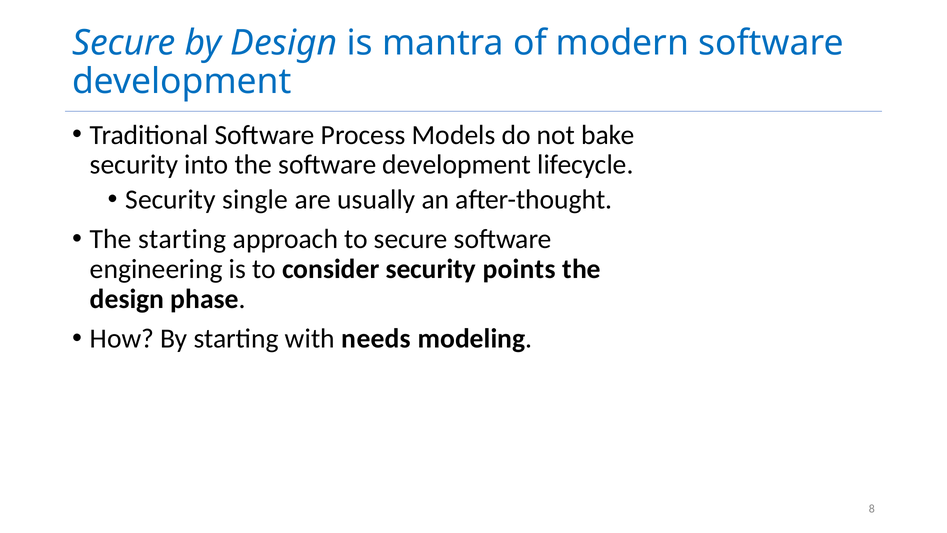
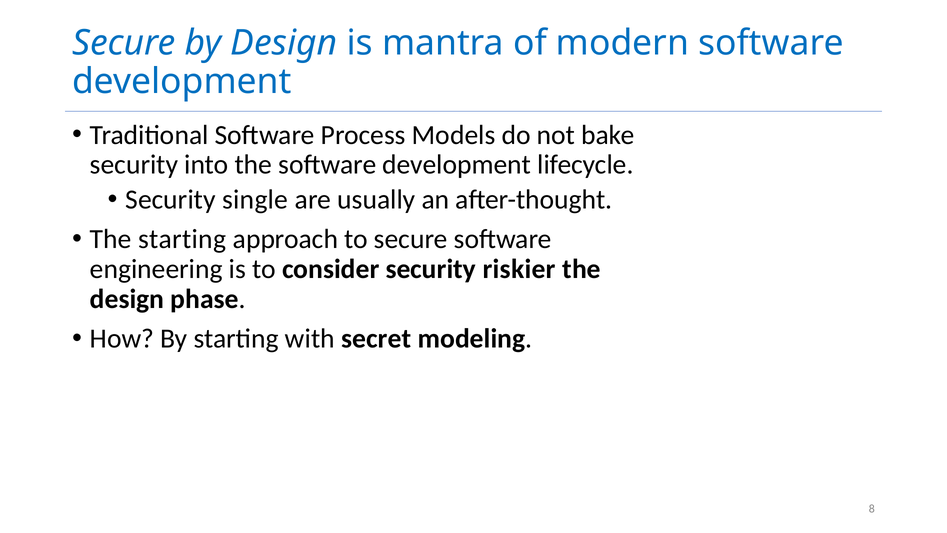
points: points -> riskier (519, 269)
needs: needs -> secret (376, 339)
